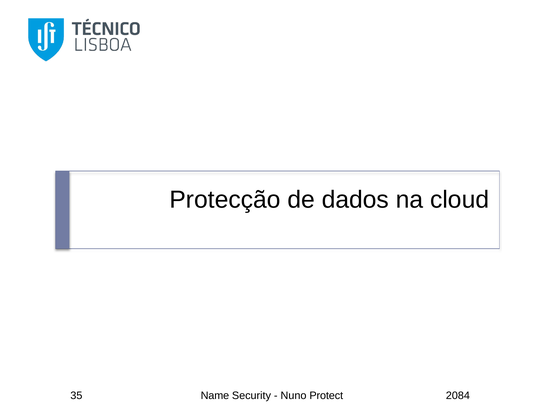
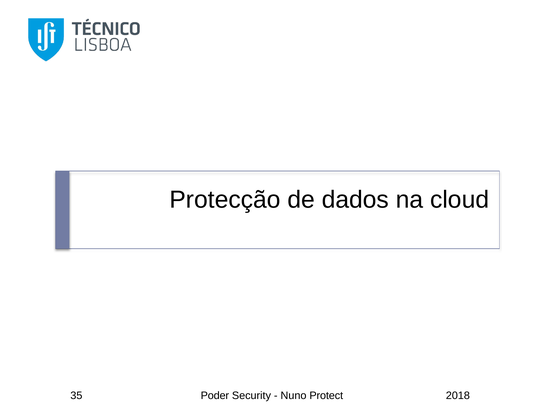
Name: Name -> Poder (215, 396)
2084: 2084 -> 2018 (458, 396)
